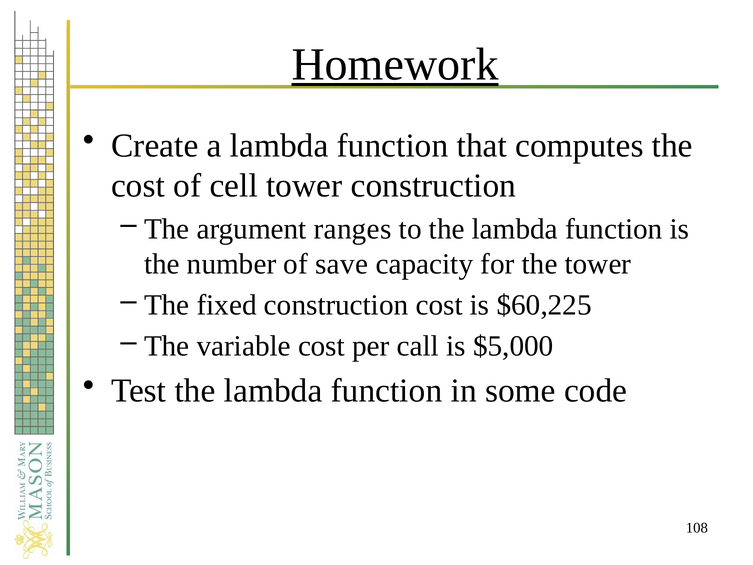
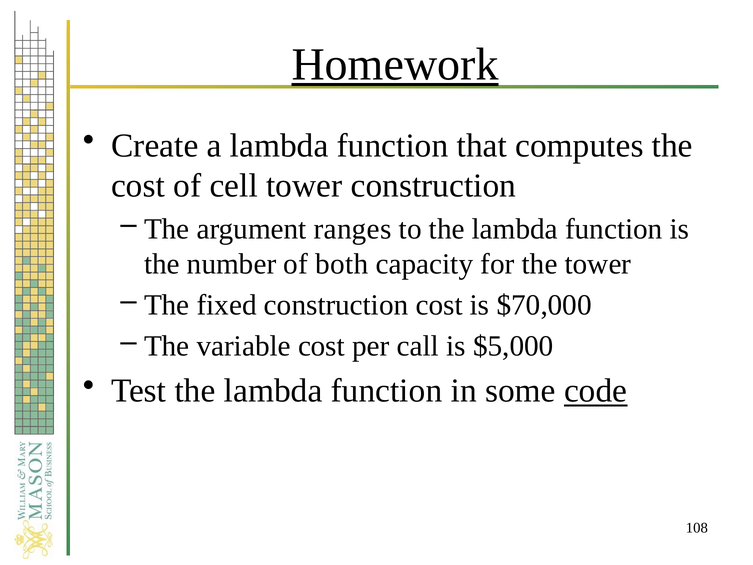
save: save -> both (342, 264)
$60,225: $60,225 -> $70,000 (544, 305)
code underline: none -> present (596, 391)
